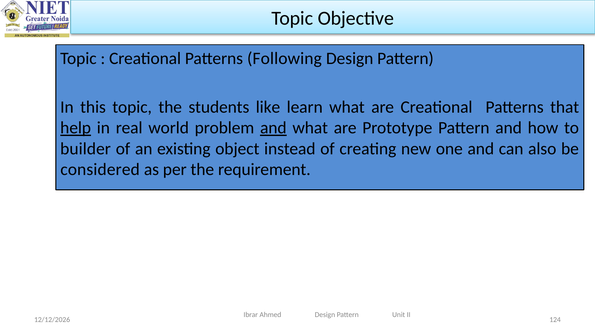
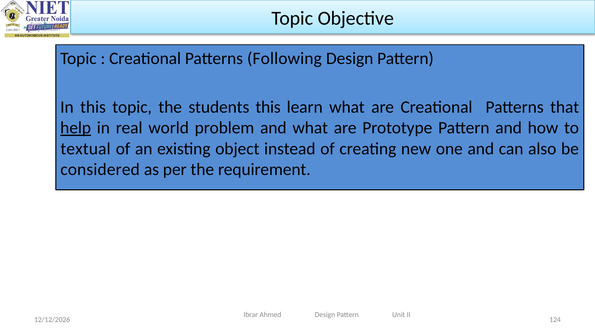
students like: like -> this (268, 107)
and underline: present -> none (273, 128)
builder: builder -> textual (86, 149)
